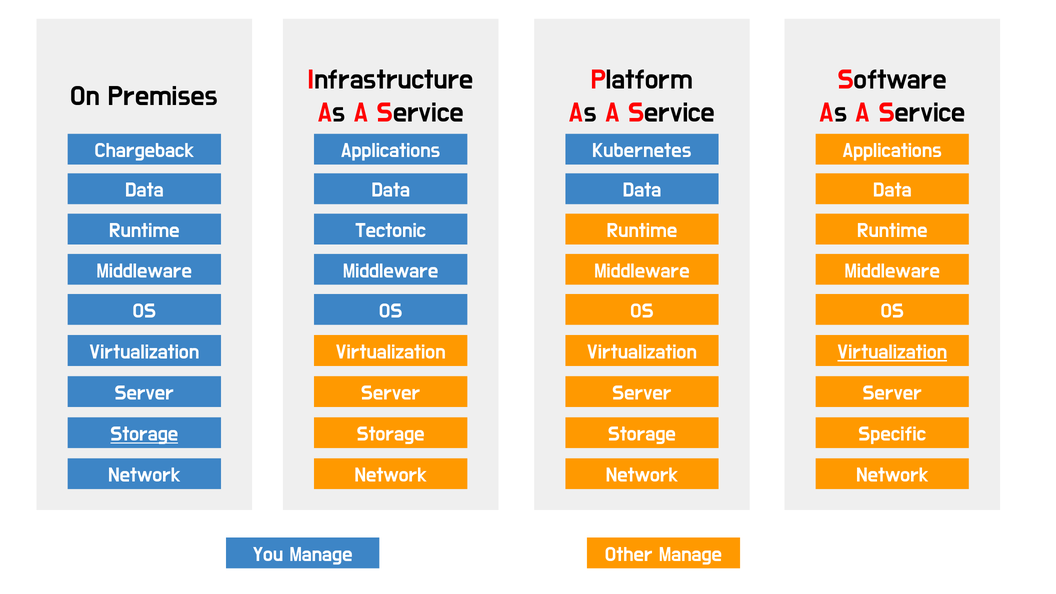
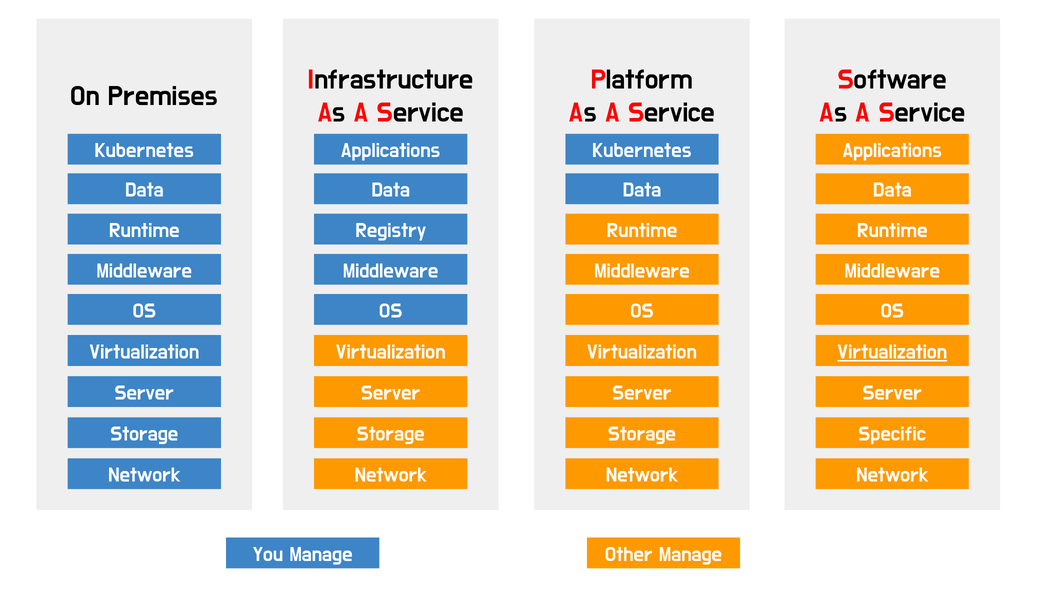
Chargeback: Chargeback -> Kubernetes (144, 151)
Tectonic: Tectonic -> Registry (391, 231)
Storage underline: present -> none (144, 434)
